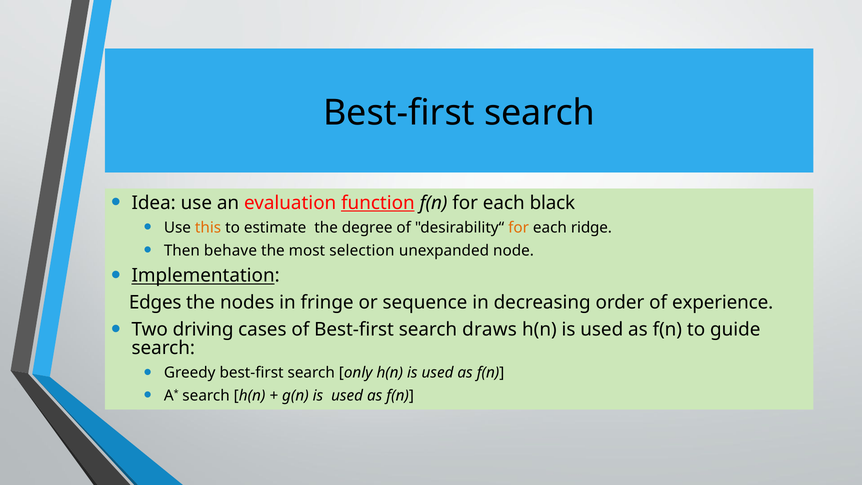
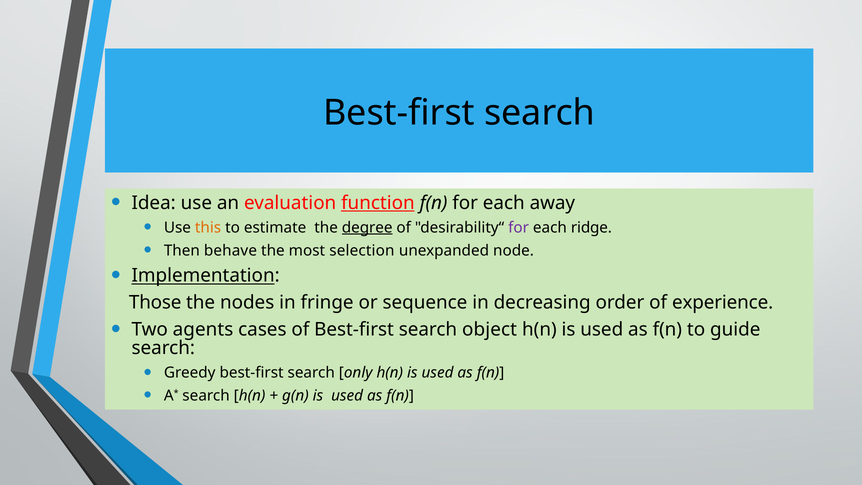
black: black -> away (552, 203)
degree underline: none -> present (367, 228)
for colour: orange -> purple (519, 228)
Edges: Edges -> Those (155, 303)
driving: driving -> agents (203, 330)
draws: draws -> object (490, 330)
